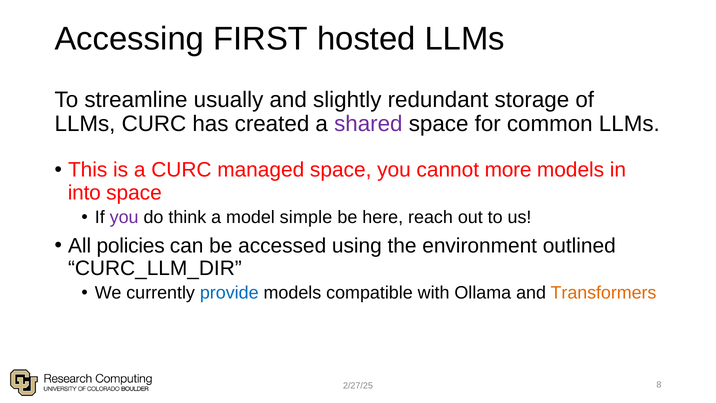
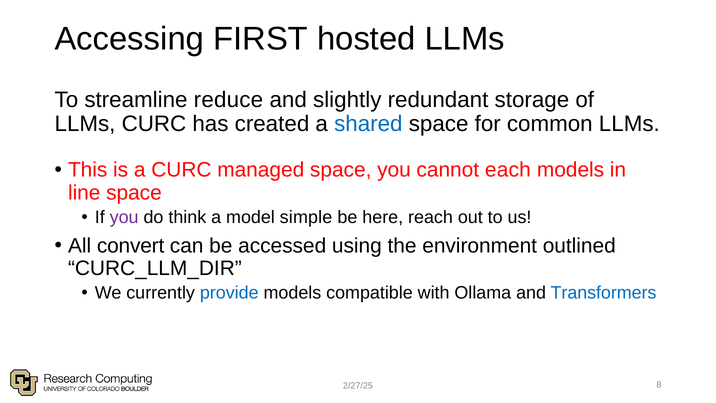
usually: usually -> reduce (228, 100)
shared colour: purple -> blue (368, 124)
more: more -> each (508, 170)
into: into -> line (84, 192)
policies: policies -> convert (131, 246)
Transformers colour: orange -> blue (604, 293)
